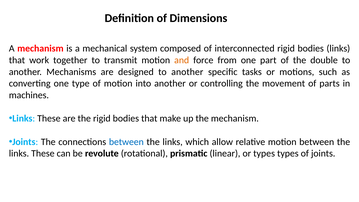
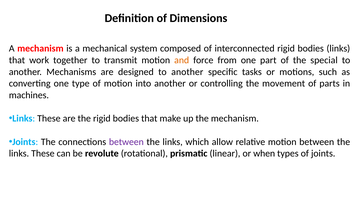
double: double -> special (324, 60)
between colour: blue -> purple (126, 142)
or types: types -> when (264, 153)
